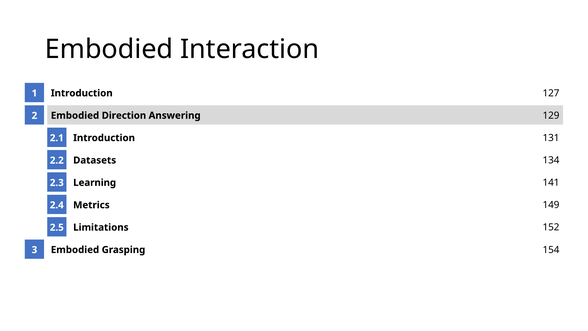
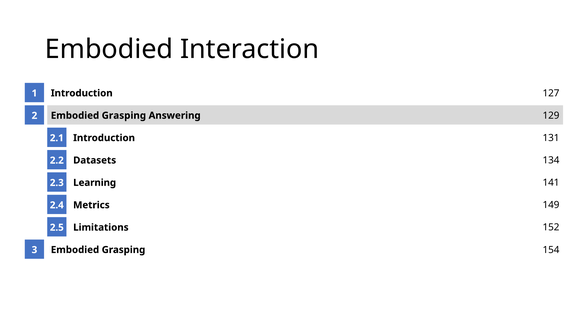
Direction: Direction -> Grasping (124, 115)
